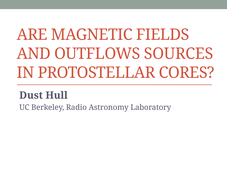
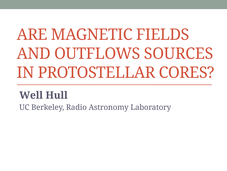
Dust: Dust -> Well (31, 95)
